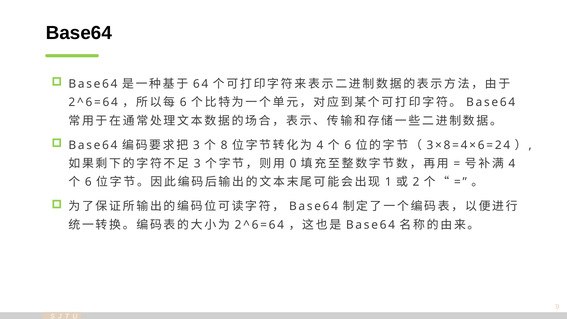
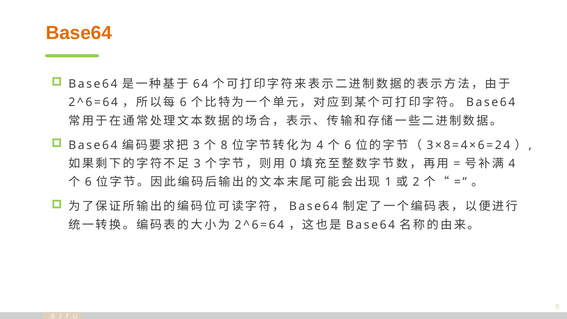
Base64 colour: black -> orange (79, 33)
